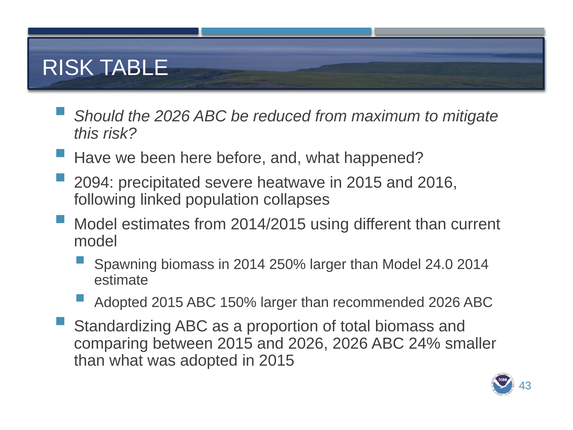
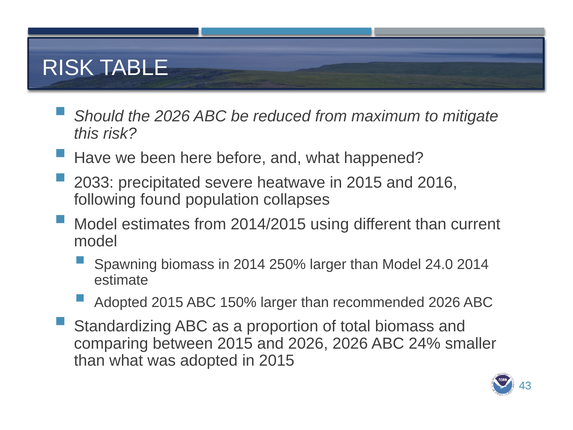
2094: 2094 -> 2033 (94, 182)
linked: linked -> found (161, 200)
